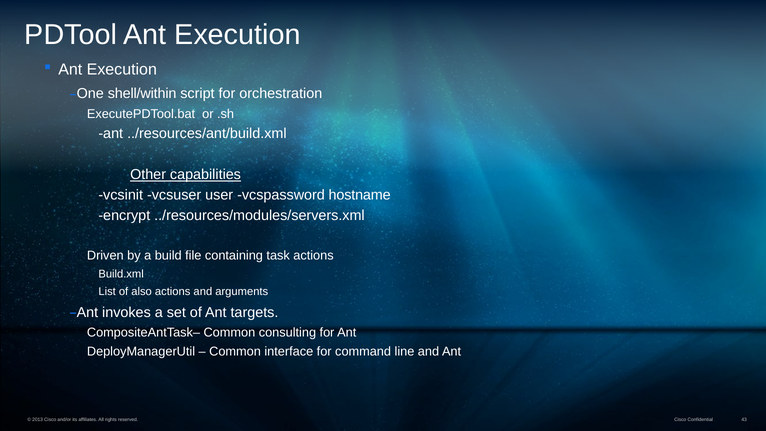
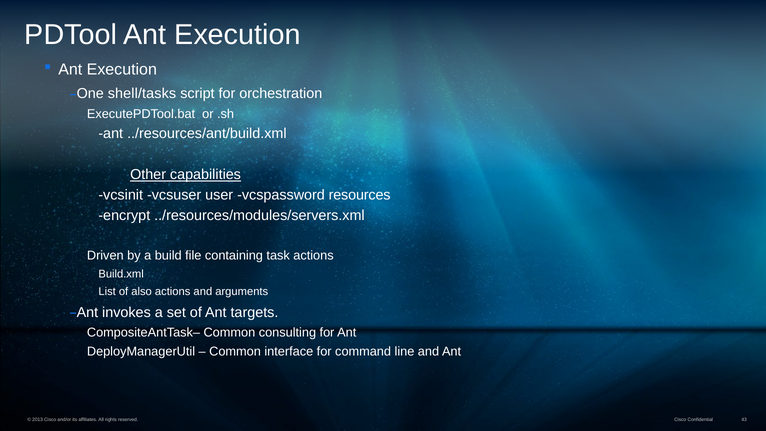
shell/within: shell/within -> shell/tasks (142, 94)
hostname: hostname -> resources (360, 195)
